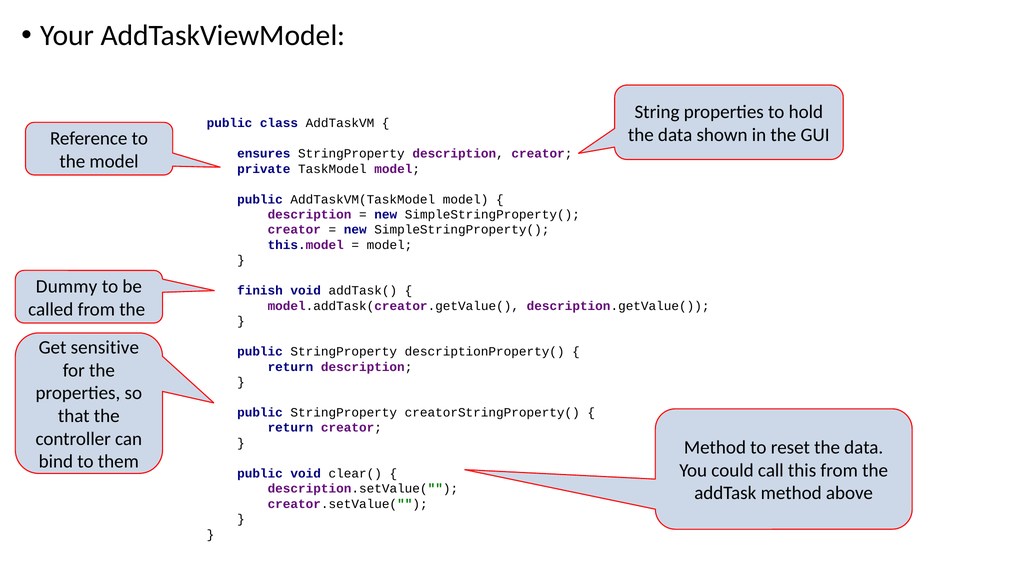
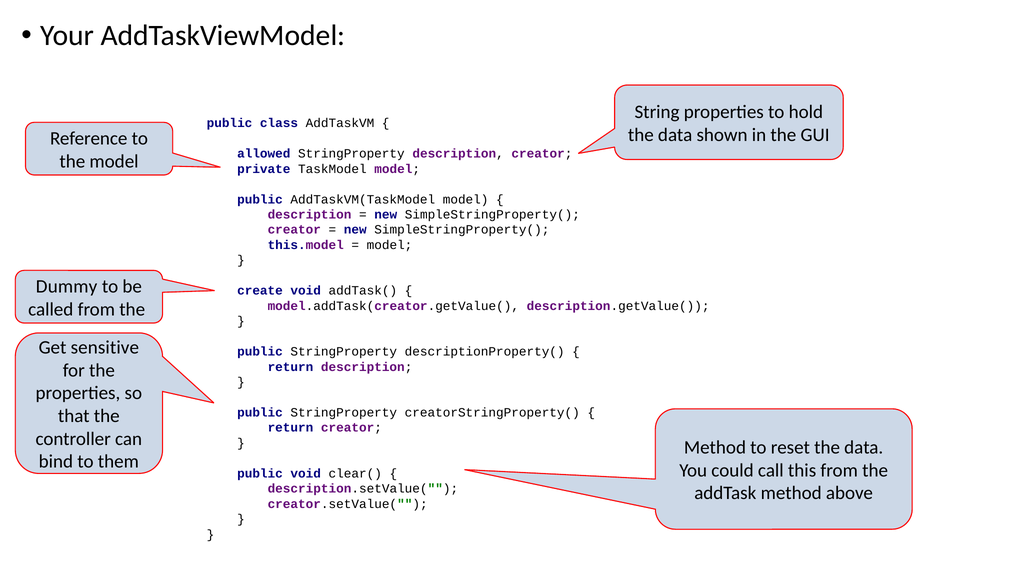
ensures: ensures -> allowed (264, 154)
finish: finish -> create (260, 291)
